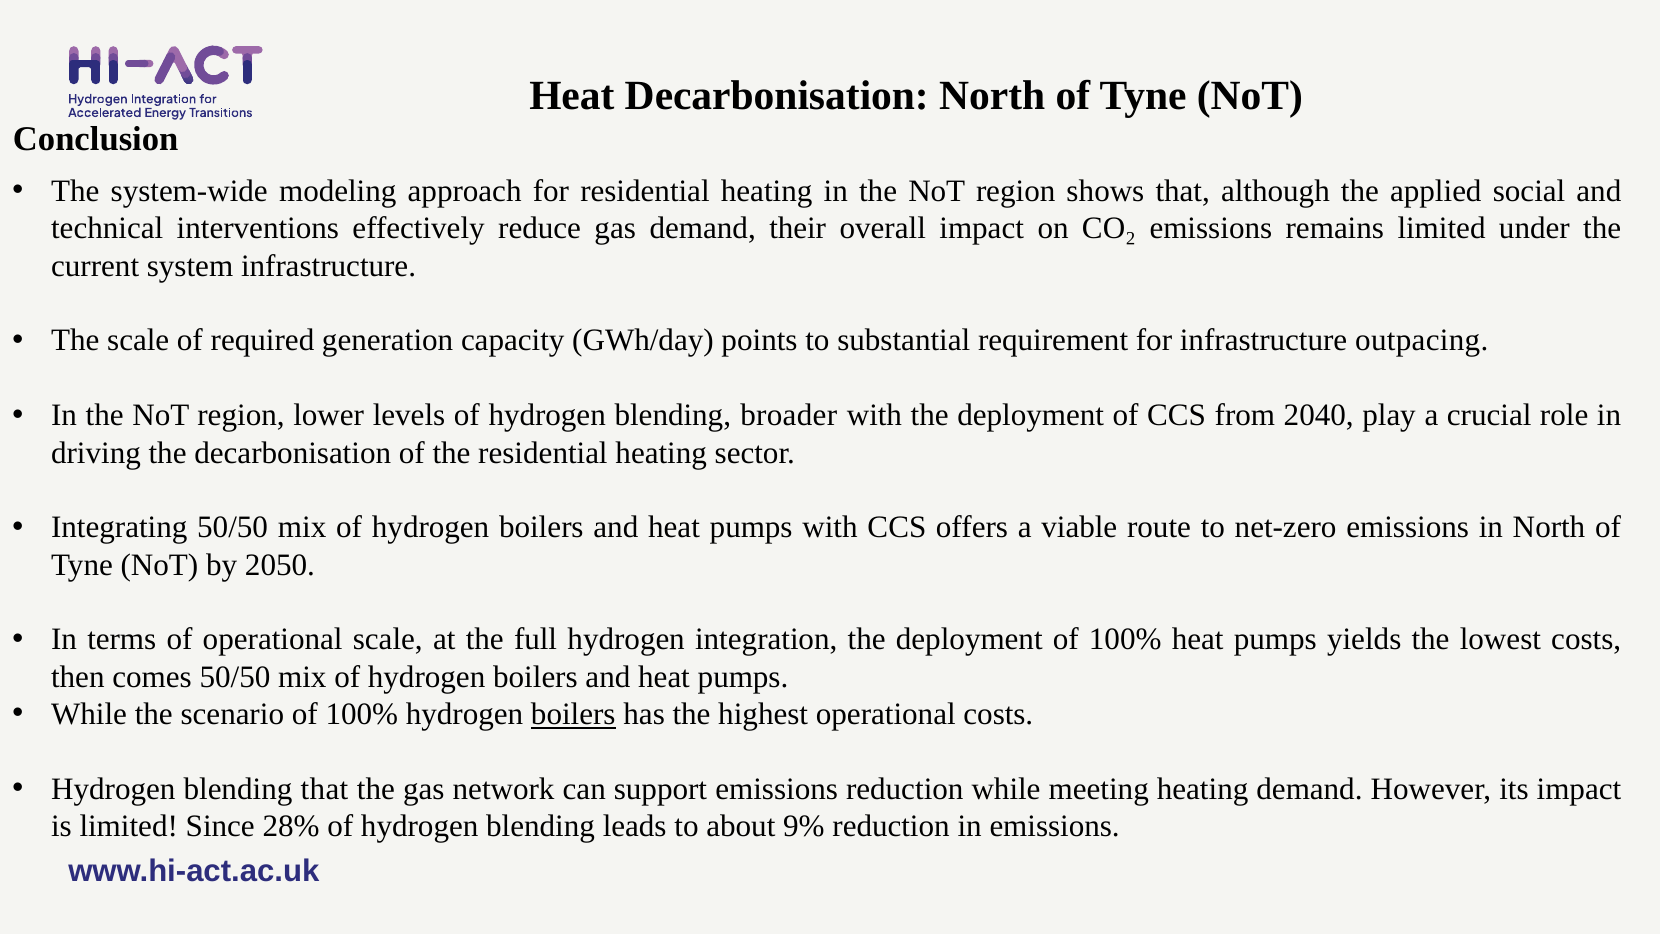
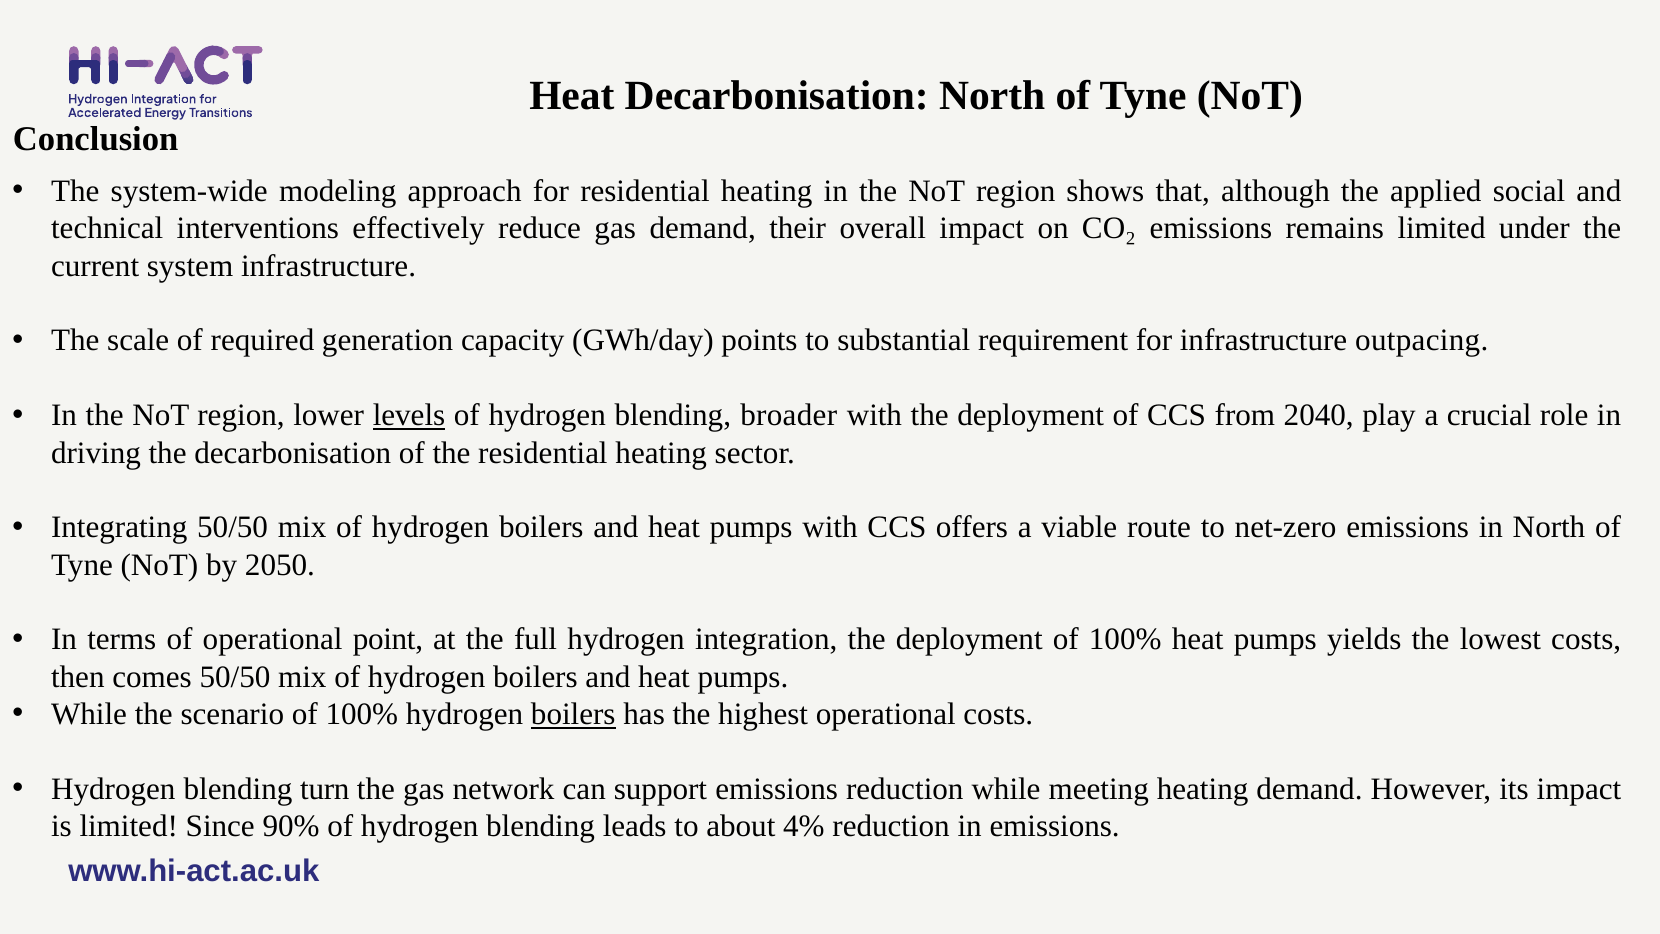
levels underline: none -> present (409, 415)
operational scale: scale -> point (388, 639)
blending that: that -> turn (325, 789)
28%: 28% -> 90% (291, 826)
9%: 9% -> 4% (804, 826)
